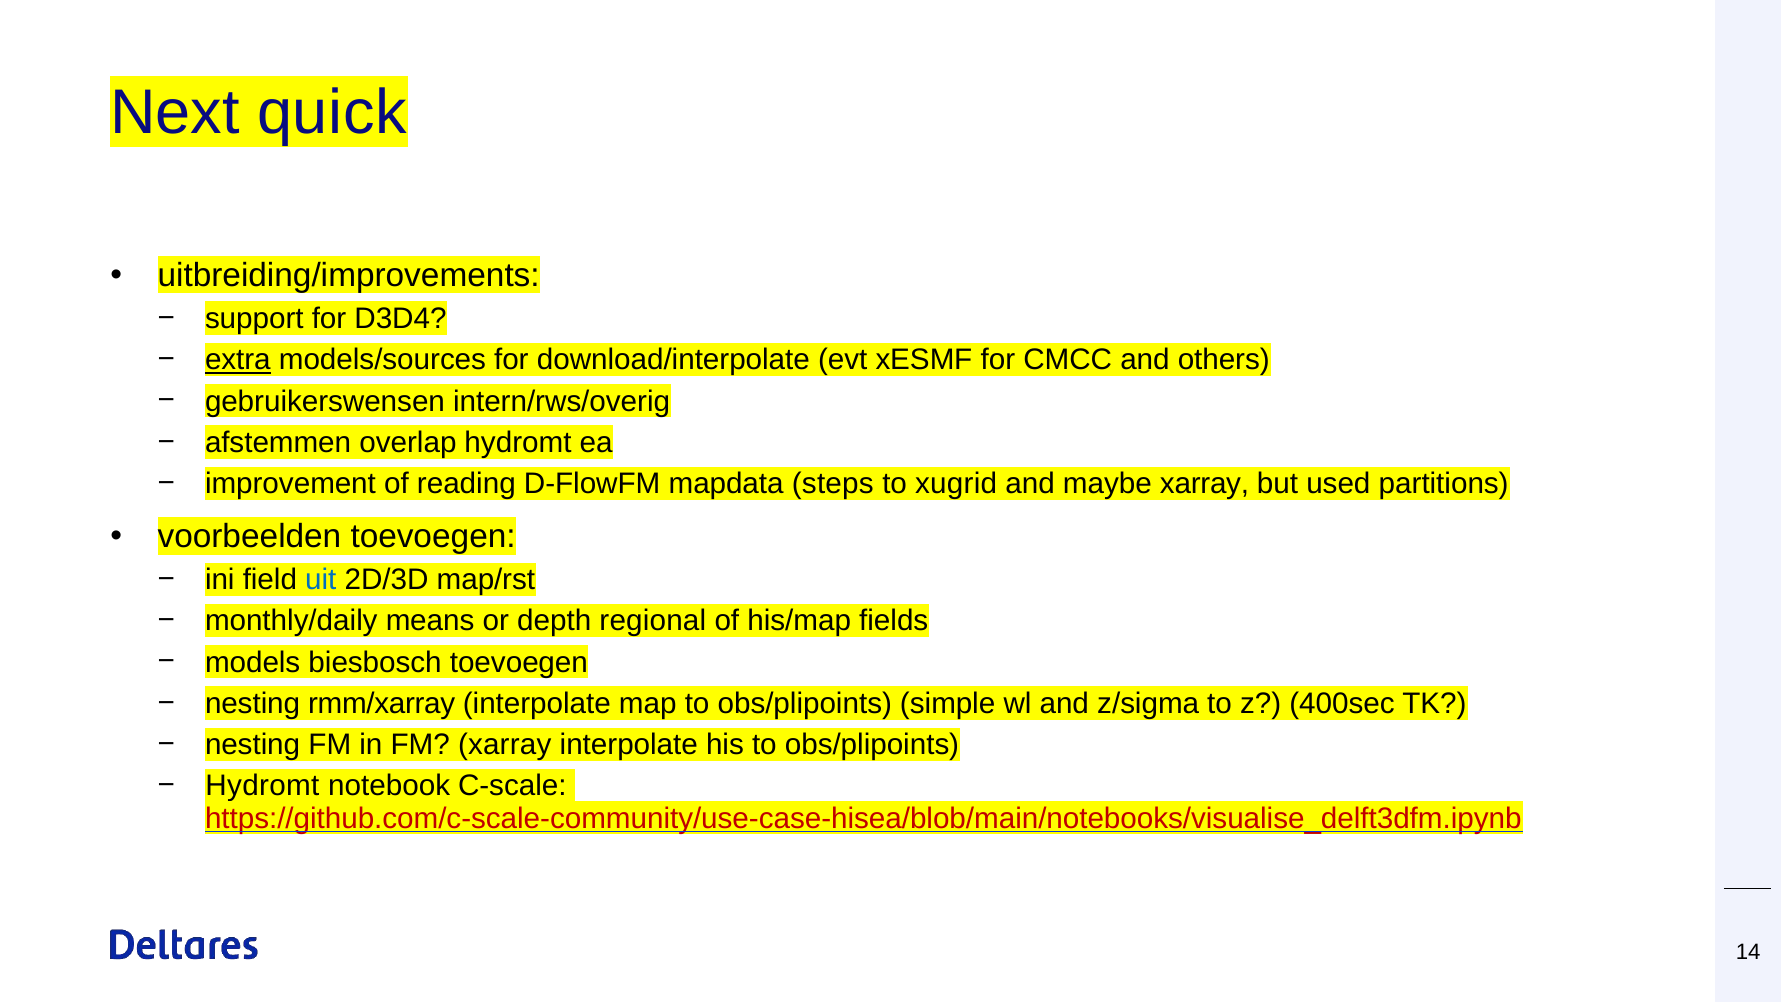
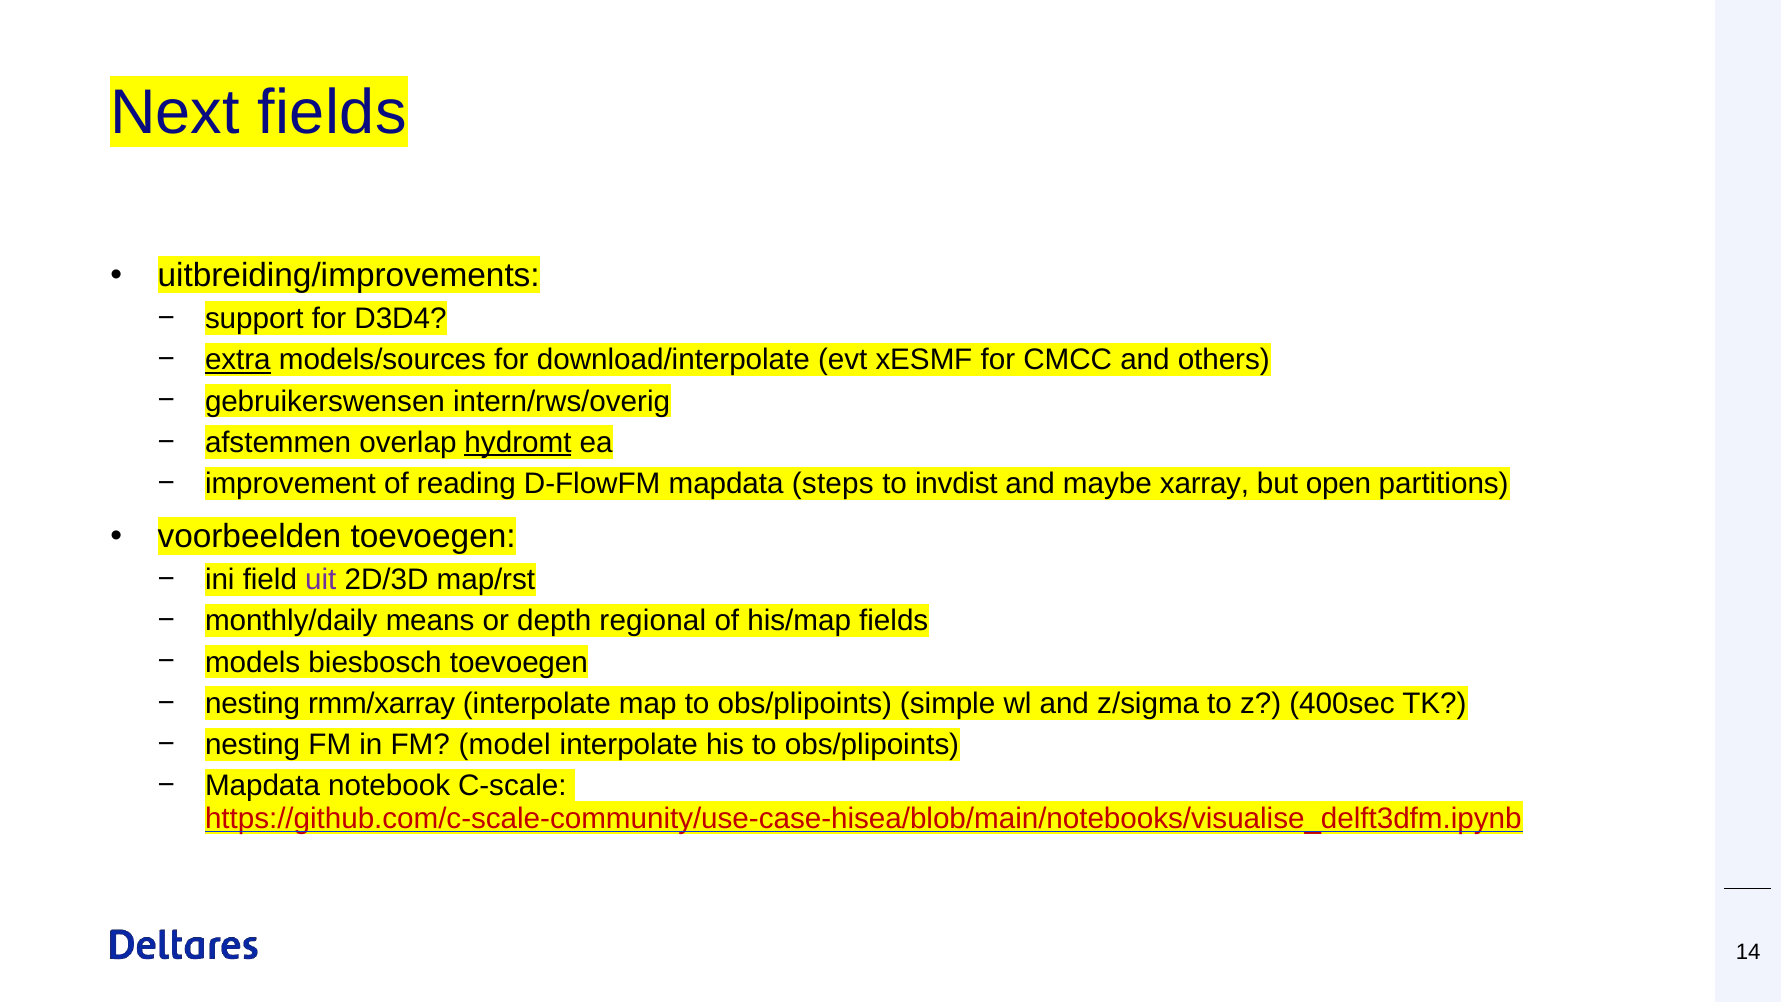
Next quick: quick -> fields (332, 113)
hydromt underline: none -> present (518, 442)
xugrid: xugrid -> invdist (956, 484)
used: used -> open (1338, 484)
uit colour: blue -> purple (321, 580)
FM xarray: xarray -> model (505, 745)
Hydromt: Hydromt -> Mapdata (263, 786)
